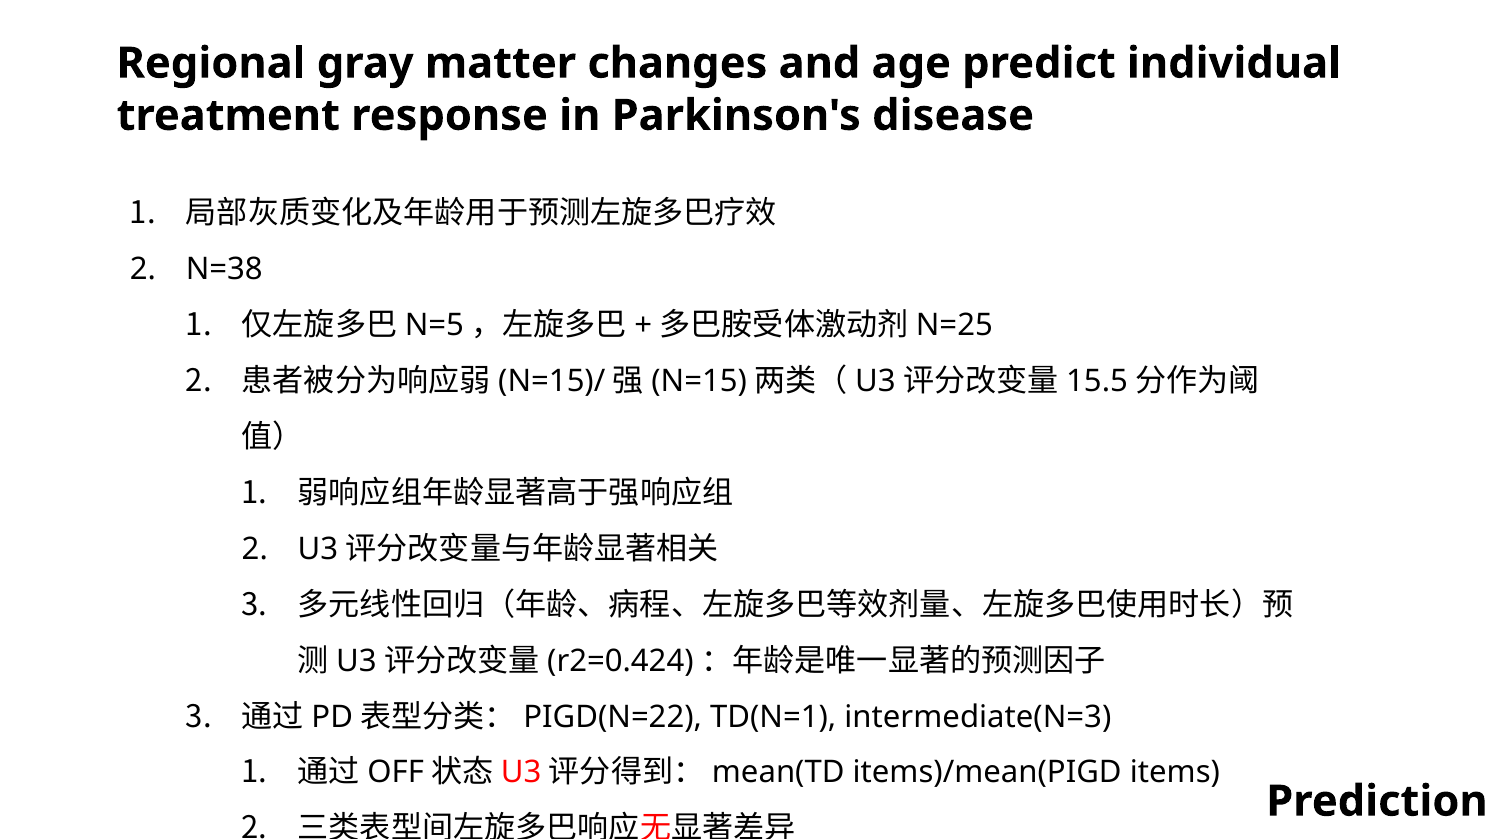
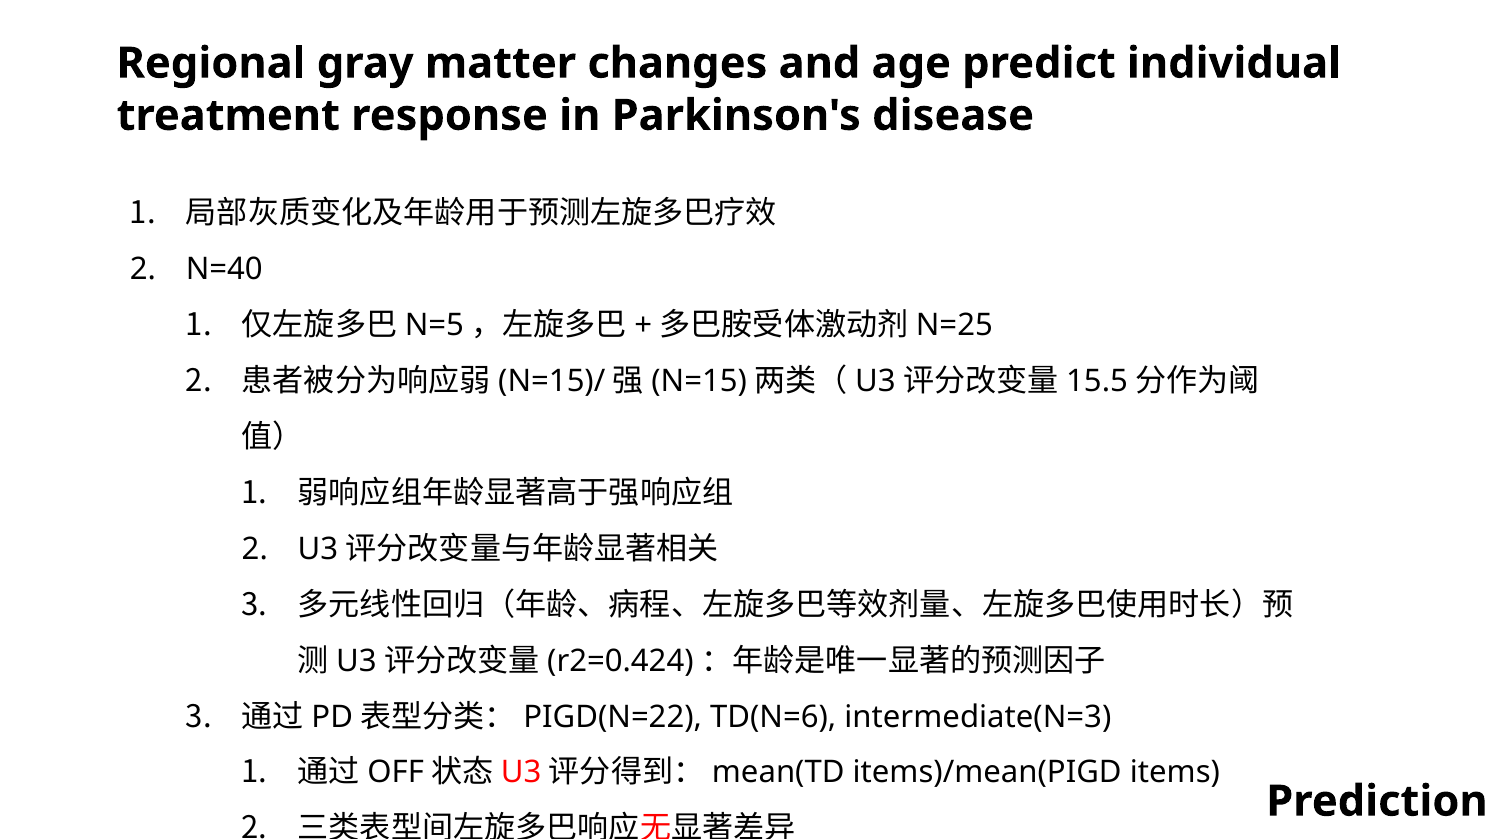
N=38: N=38 -> N=40 (224, 269)
TD(N=1: TD(N=1 -> TD(N=6 (773, 717)
